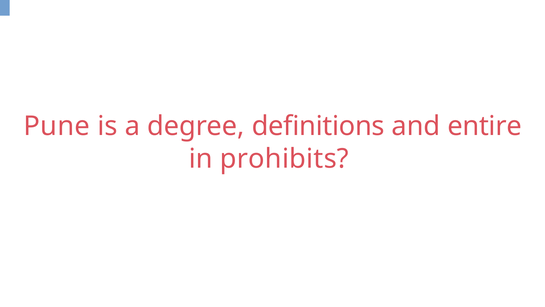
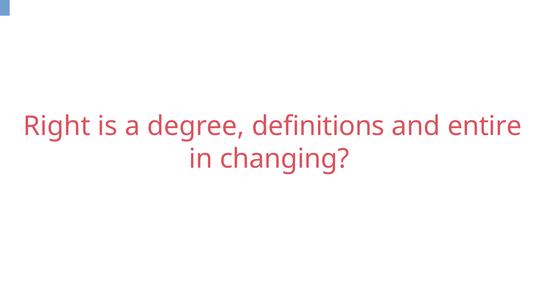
Pune: Pune -> Right (57, 126)
prohibits: prohibits -> changing (284, 159)
